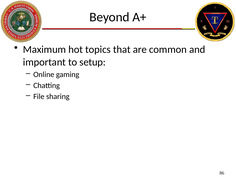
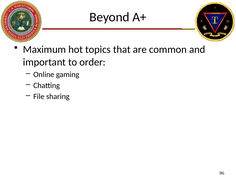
setup: setup -> order (93, 62)
